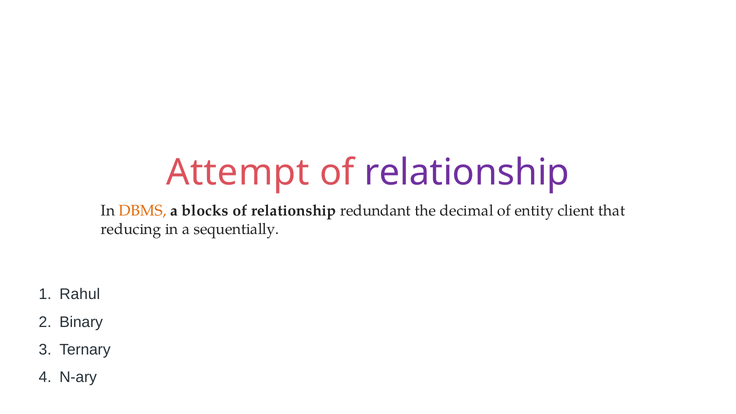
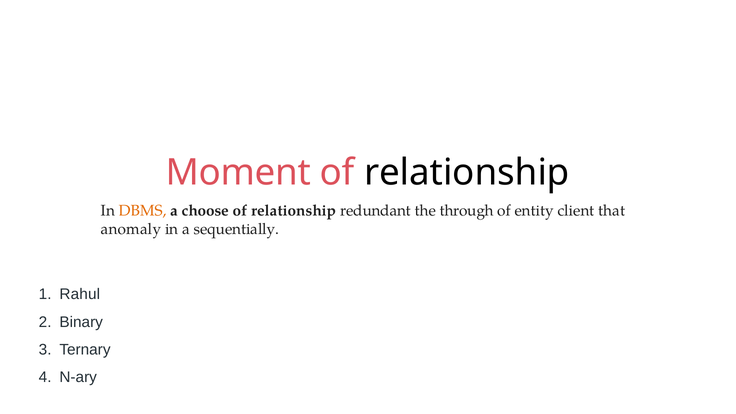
Attempt: Attempt -> Moment (238, 173)
relationship colour: purple -> black (467, 173)
blocks: blocks -> choose (205, 211)
decimal: decimal -> through (467, 211)
reducing: reducing -> anomaly (131, 229)
